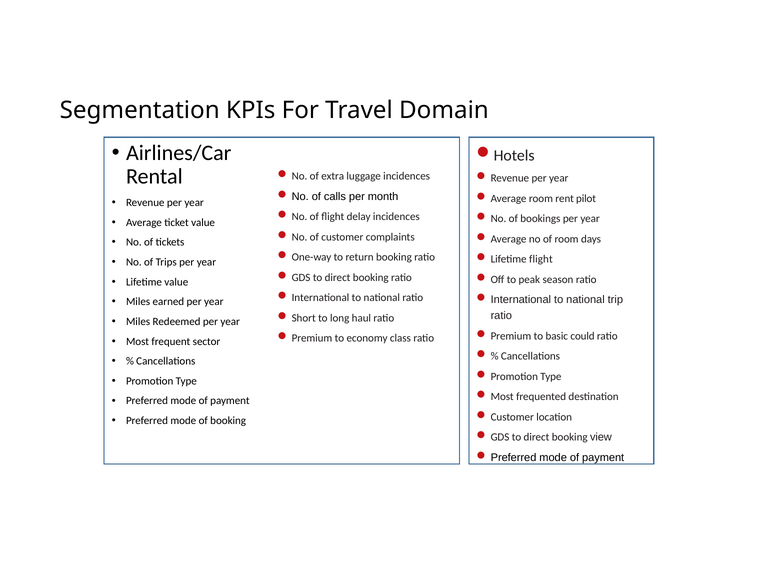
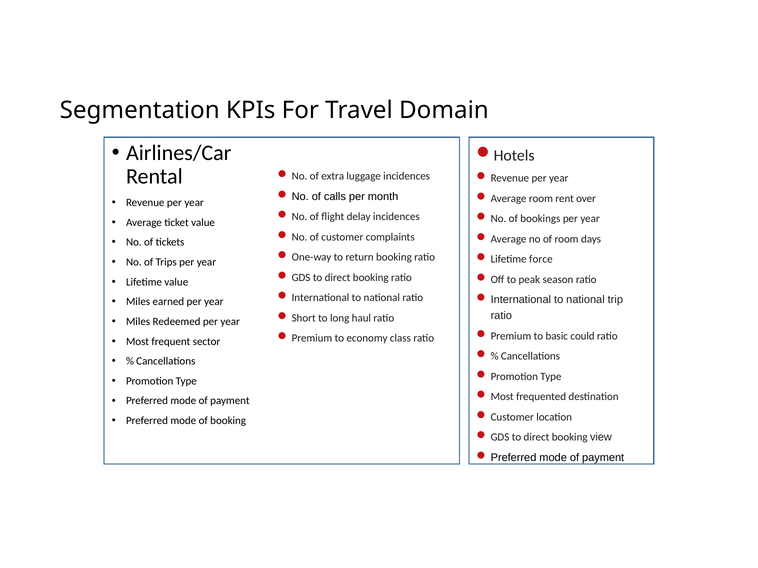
pilot: pilot -> over (586, 199)
flight: flight -> force (541, 259)
